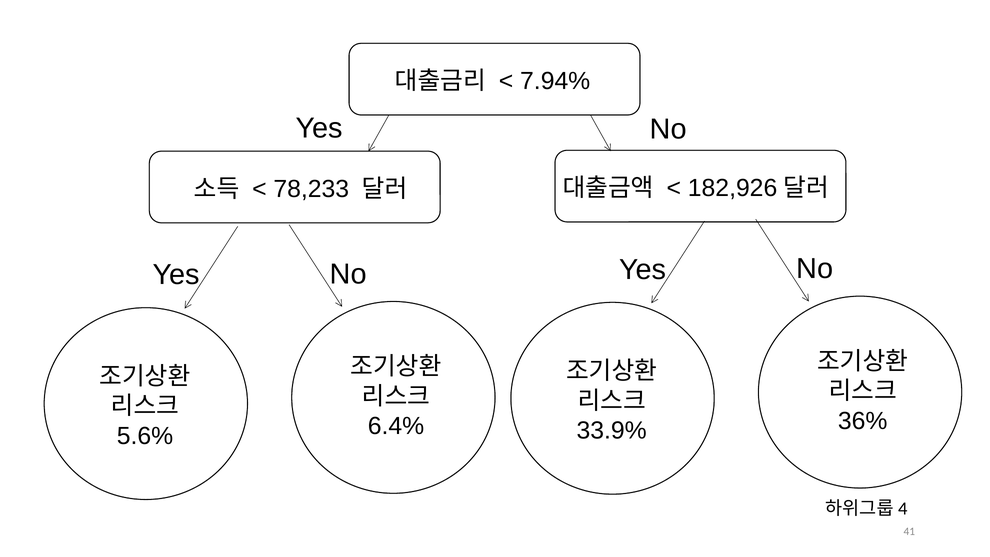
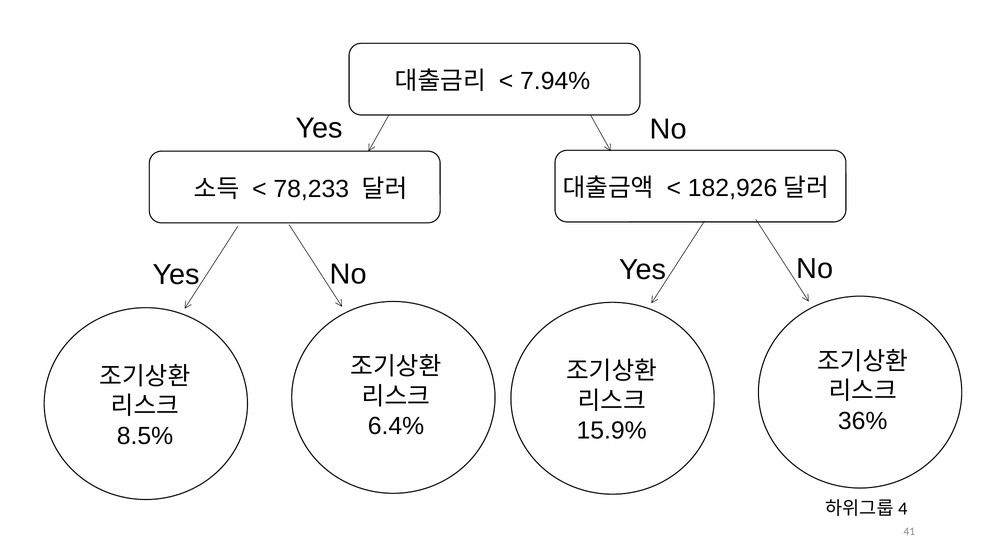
33.9%: 33.9% -> 15.9% (612, 431)
5.6%: 5.6% -> 8.5% (145, 436)
